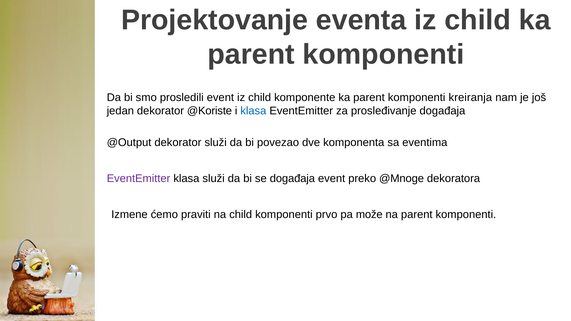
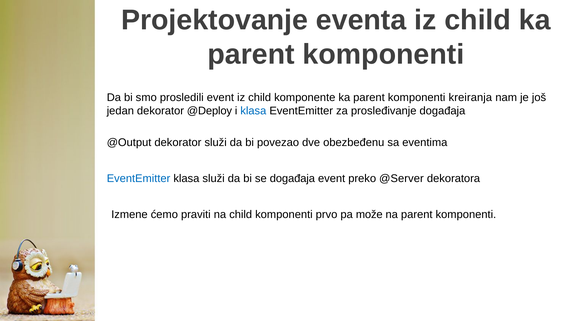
@Koriste: @Koriste -> @Deploy (209, 111)
komponenta: komponenta -> obezbeđenu (354, 143)
EventEmitter colour: purple -> blue (139, 179)
@Mnoge: @Mnoge -> @Server (401, 179)
